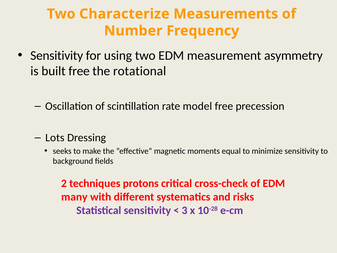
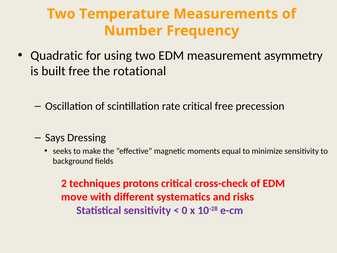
Characterize: Characterize -> Temperature (125, 14)
Sensitivity: Sensitivity -> Quadratic (57, 55)
rate model: model -> critical (198, 106)
Lots: Lots -> Says (55, 138)
many: many -> move (74, 197)
3: 3 -> 0 (184, 210)
